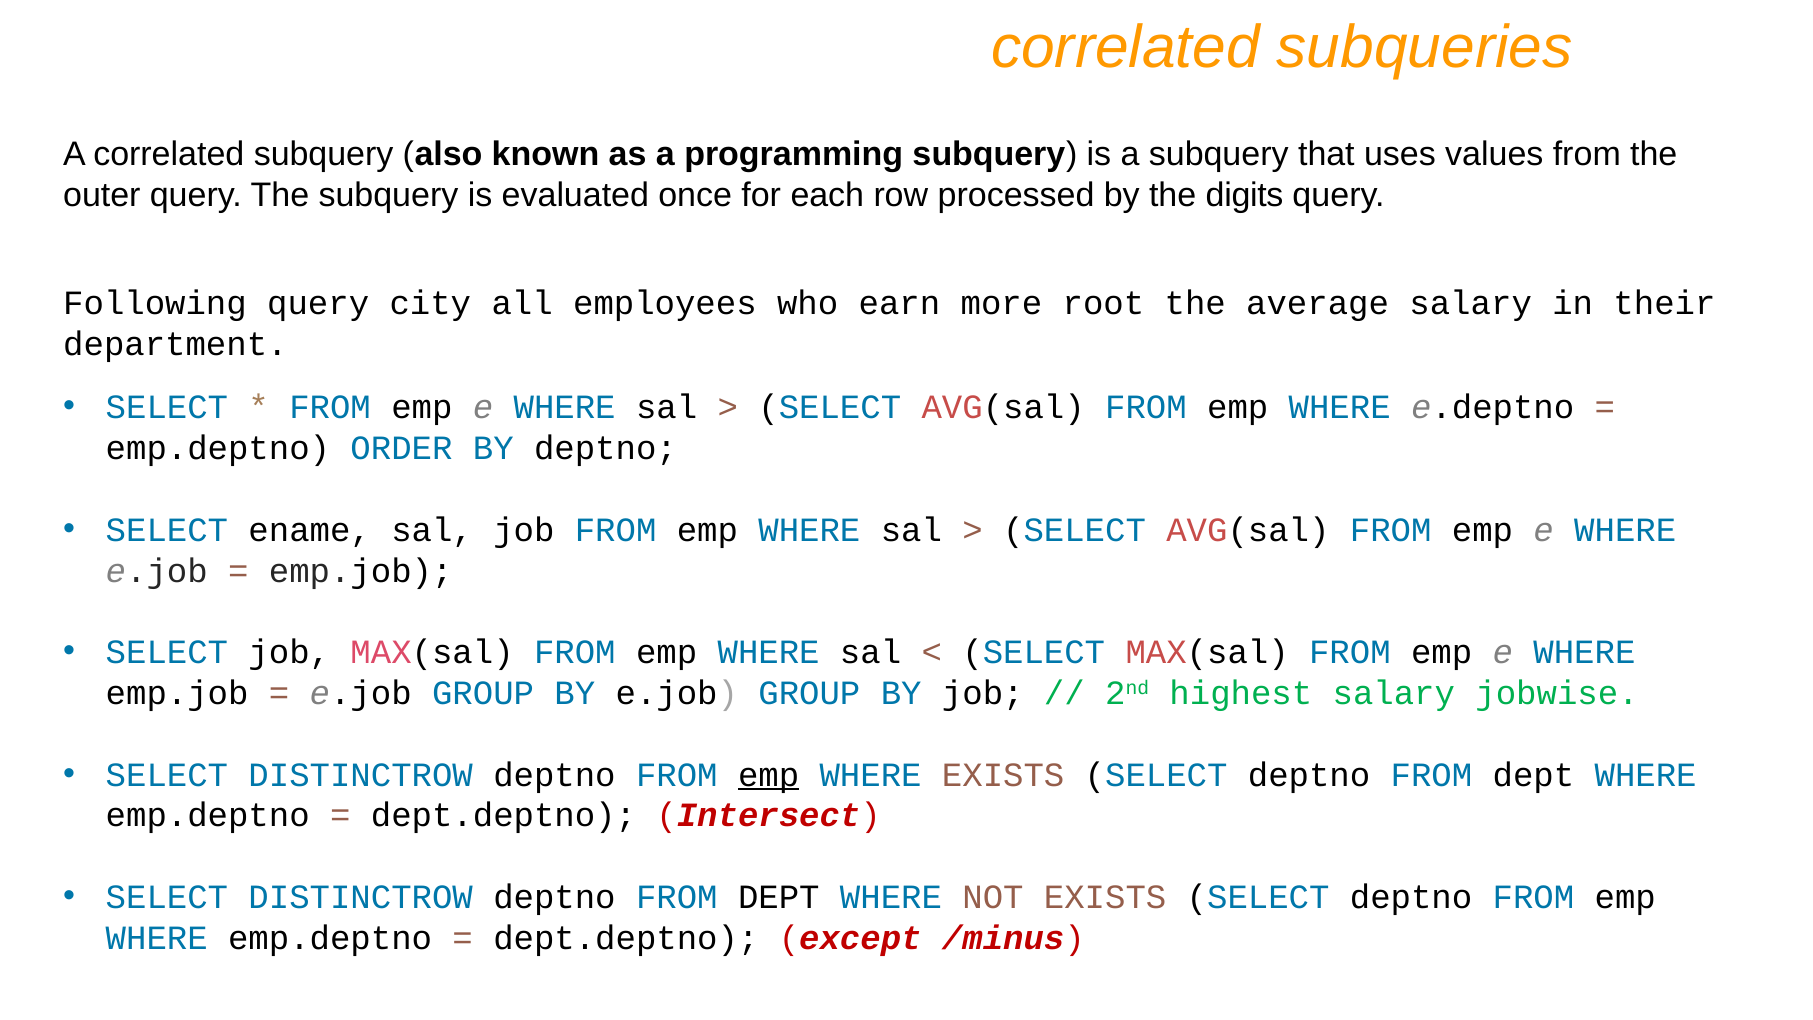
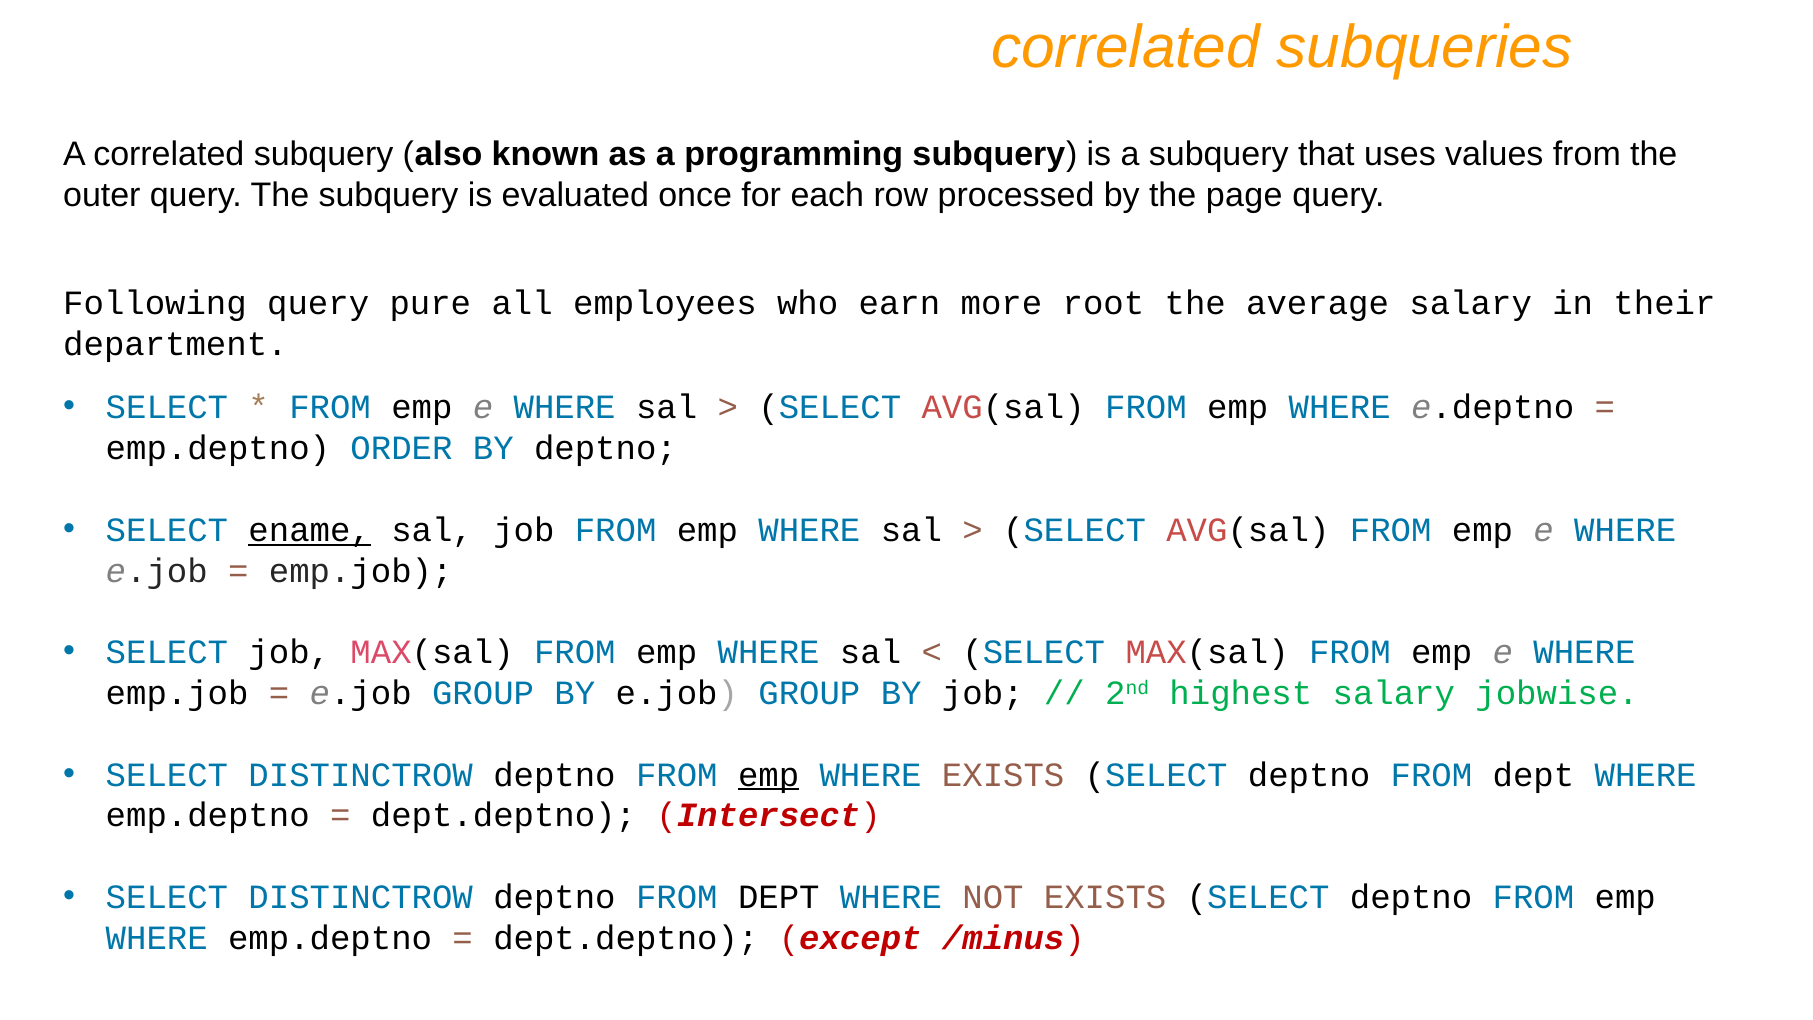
digits: digits -> page (1244, 195)
city: city -> pure (430, 303)
ename underline: none -> present (310, 530)
